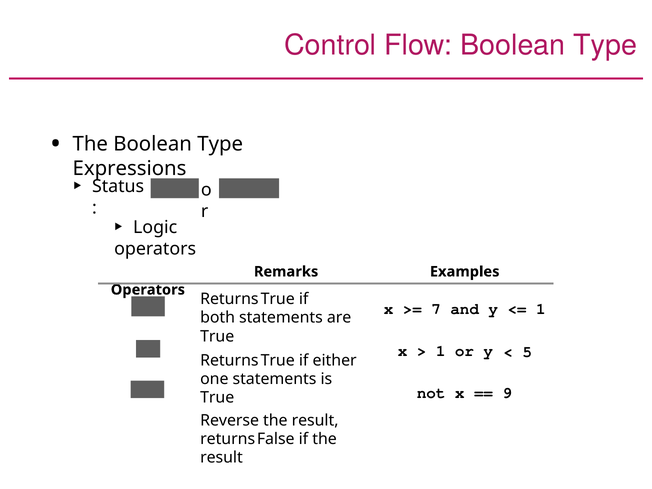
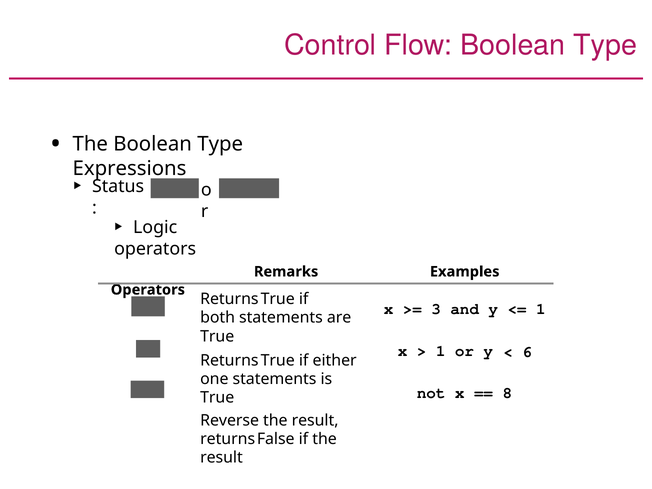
7: 7 -> 3 (436, 309)
5: 5 -> 6 (527, 352)
9: 9 -> 8 (507, 393)
